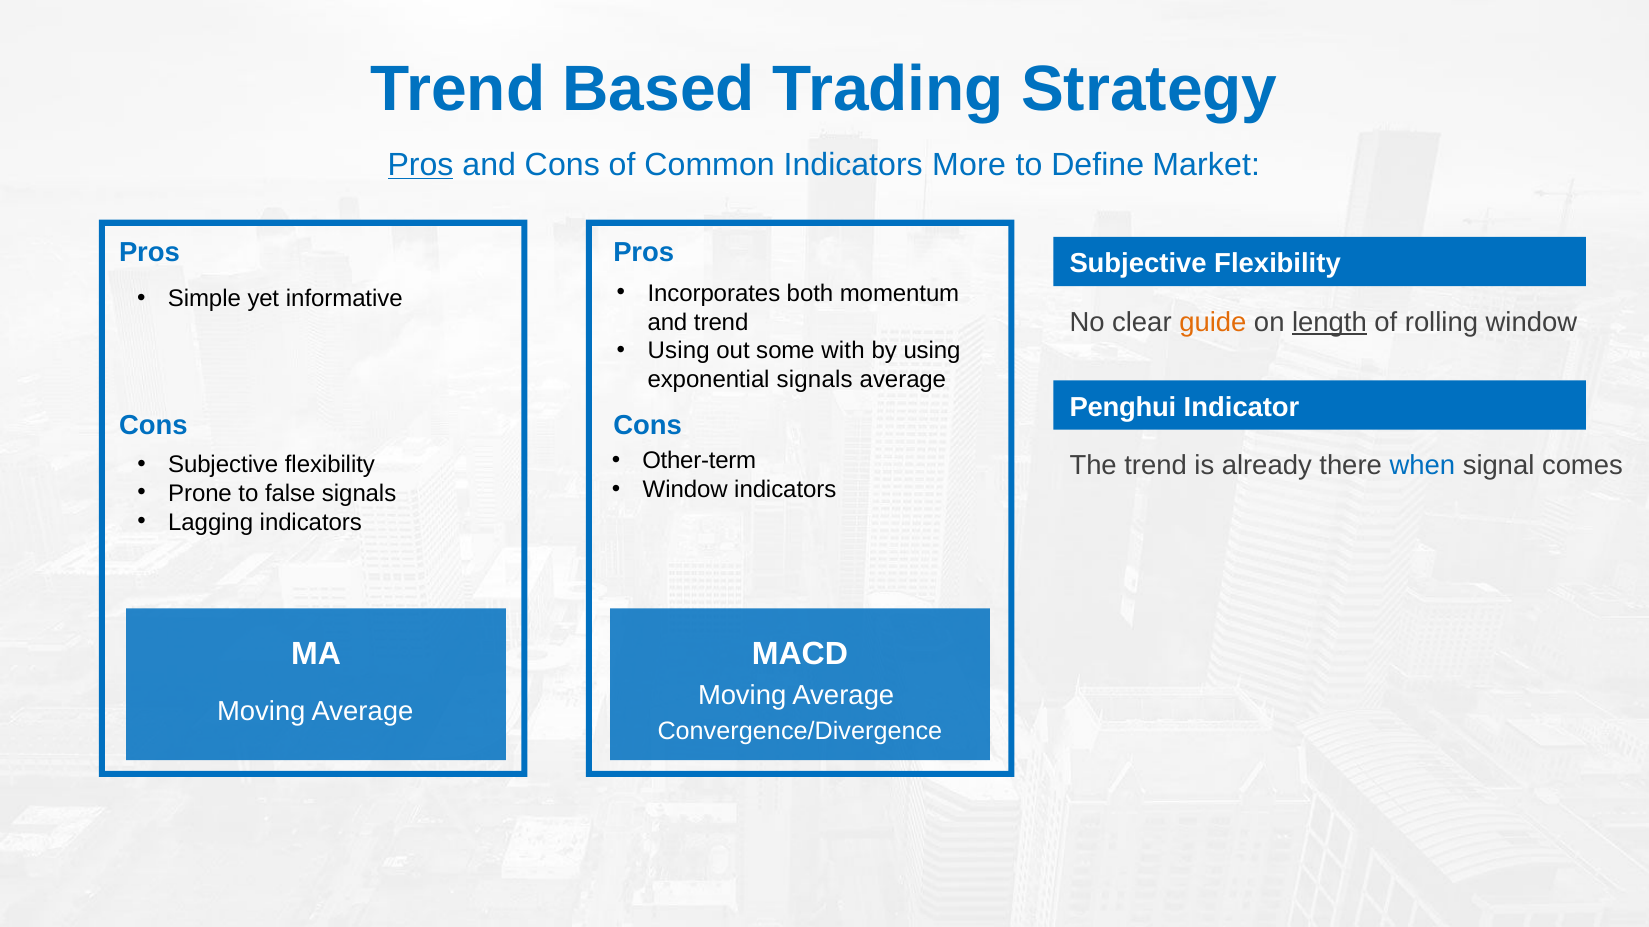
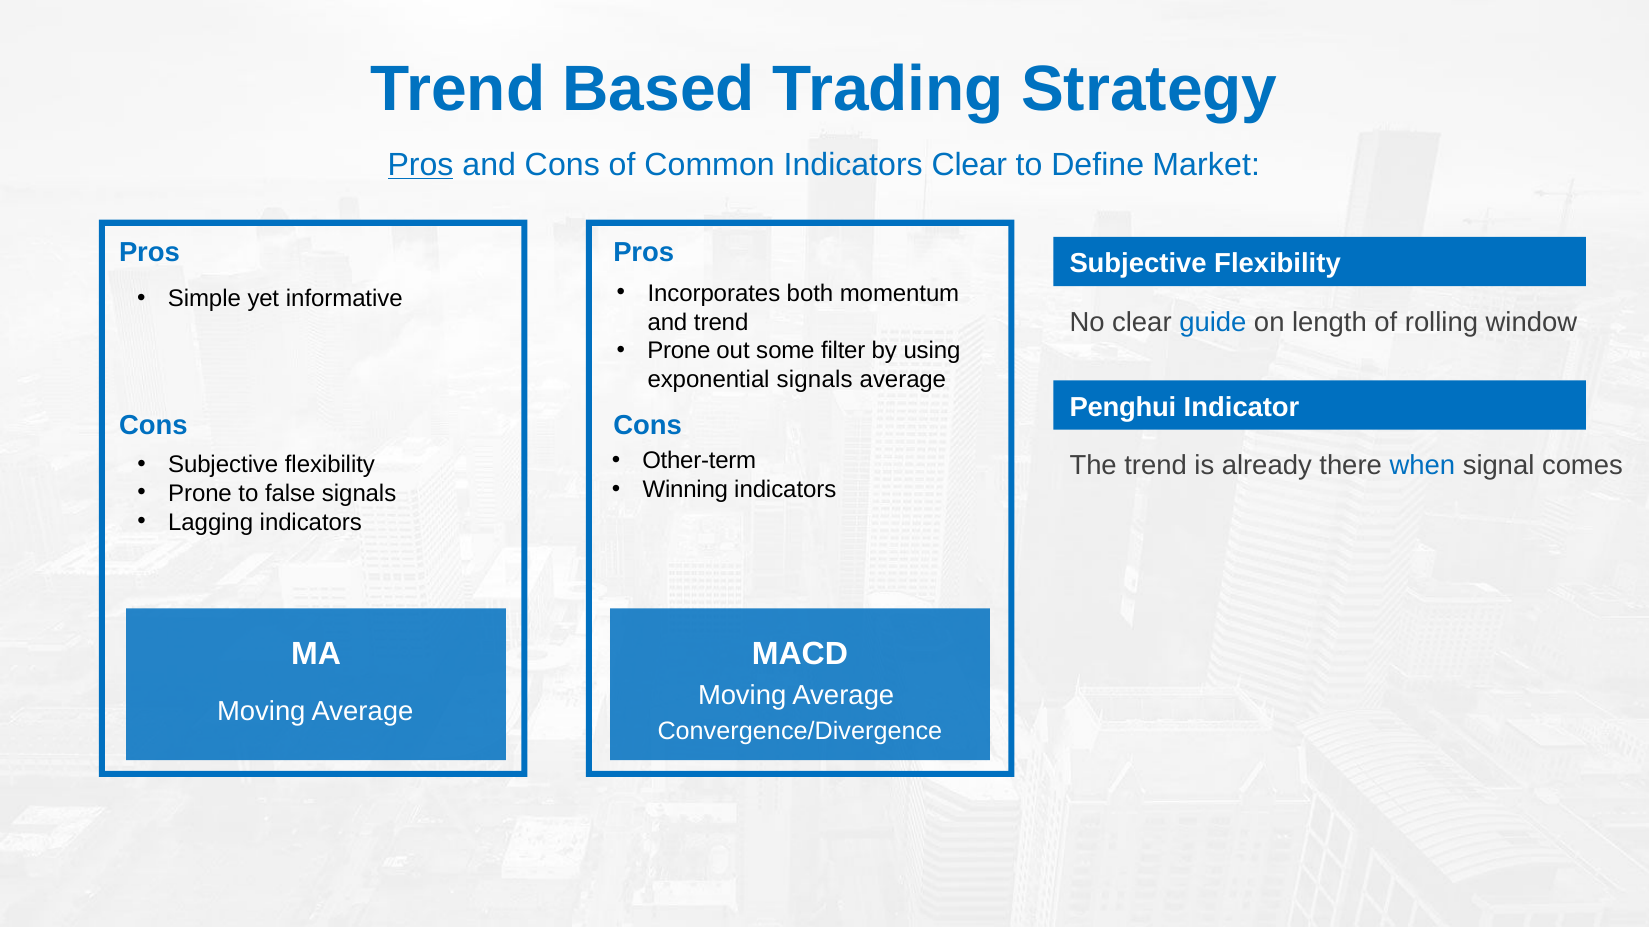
Indicators More: More -> Clear (969, 165)
guide colour: orange -> blue (1213, 322)
length underline: present -> none (1329, 322)
Using: Using -> Prone (679, 351)
with: with -> filter (843, 351)
Window: Window -> Winning (685, 490)
